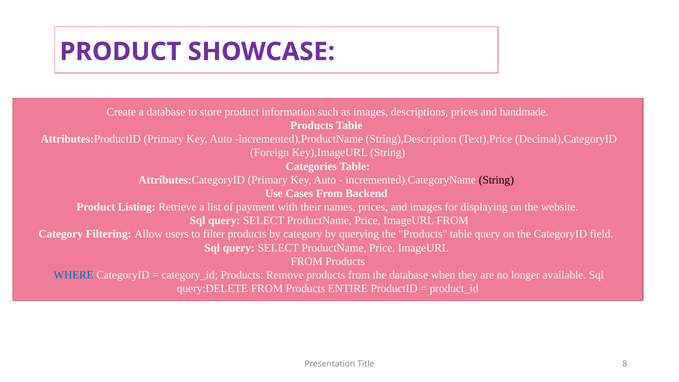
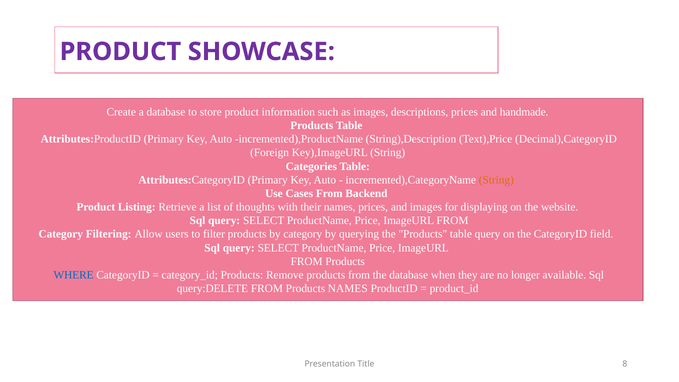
String colour: black -> orange (496, 180)
payment: payment -> thoughts (255, 207)
Products ENTIRE: ENTIRE -> NAMES (348, 288)
